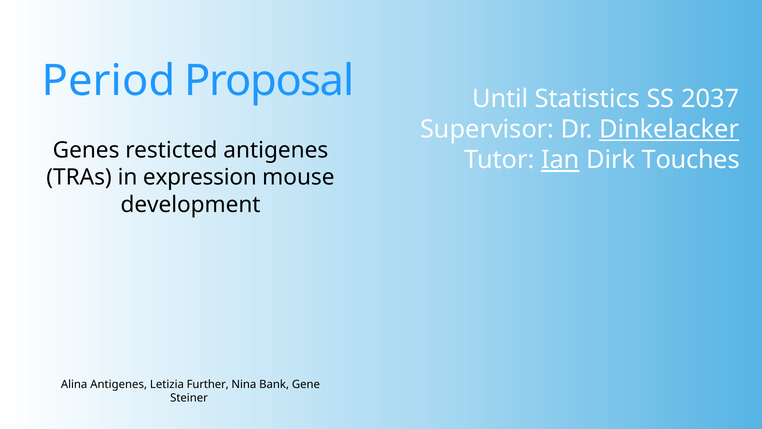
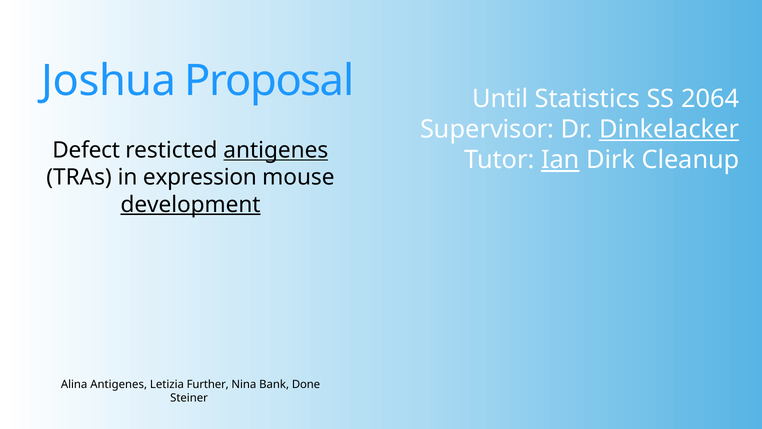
Period: Period -> Joshua (109, 81)
2037: 2037 -> 2064 (710, 99)
Genes: Genes -> Defect (86, 150)
antigenes underline: none -> present (276, 150)
Touches: Touches -> Cleanup (691, 160)
development underline: none -> present (191, 204)
Gene: Gene -> Done (306, 384)
